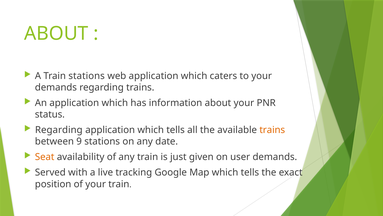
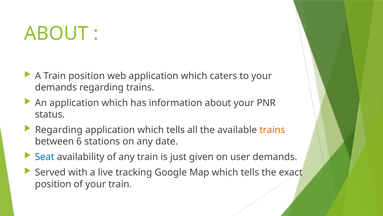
Train stations: stations -> position (87, 76)
9: 9 -> 6 (79, 141)
Seat colour: orange -> blue (45, 157)
